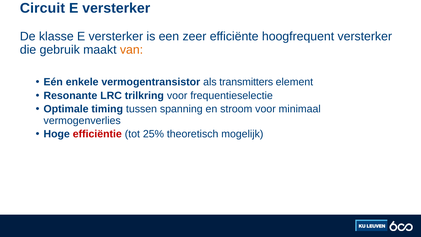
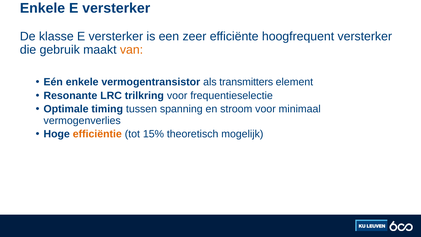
Circuit: Circuit -> Enkele (43, 8)
efficiëntie colour: red -> orange (97, 134)
25%: 25% -> 15% (153, 134)
